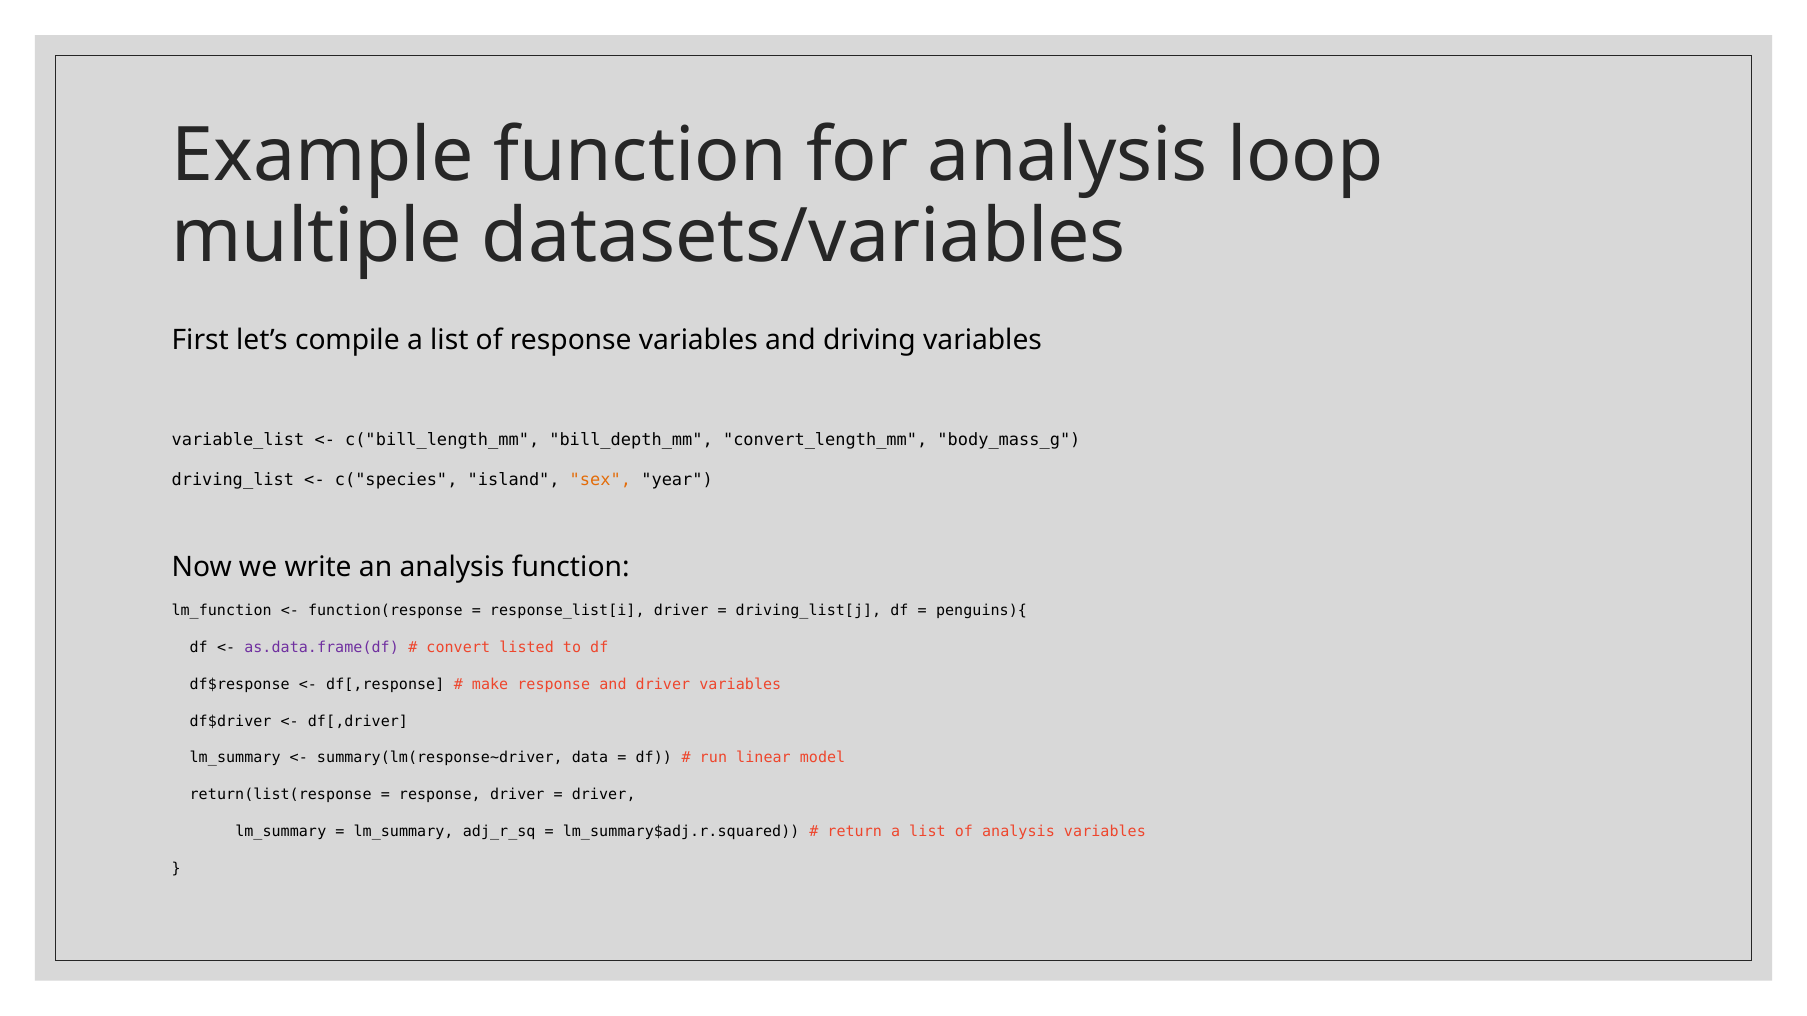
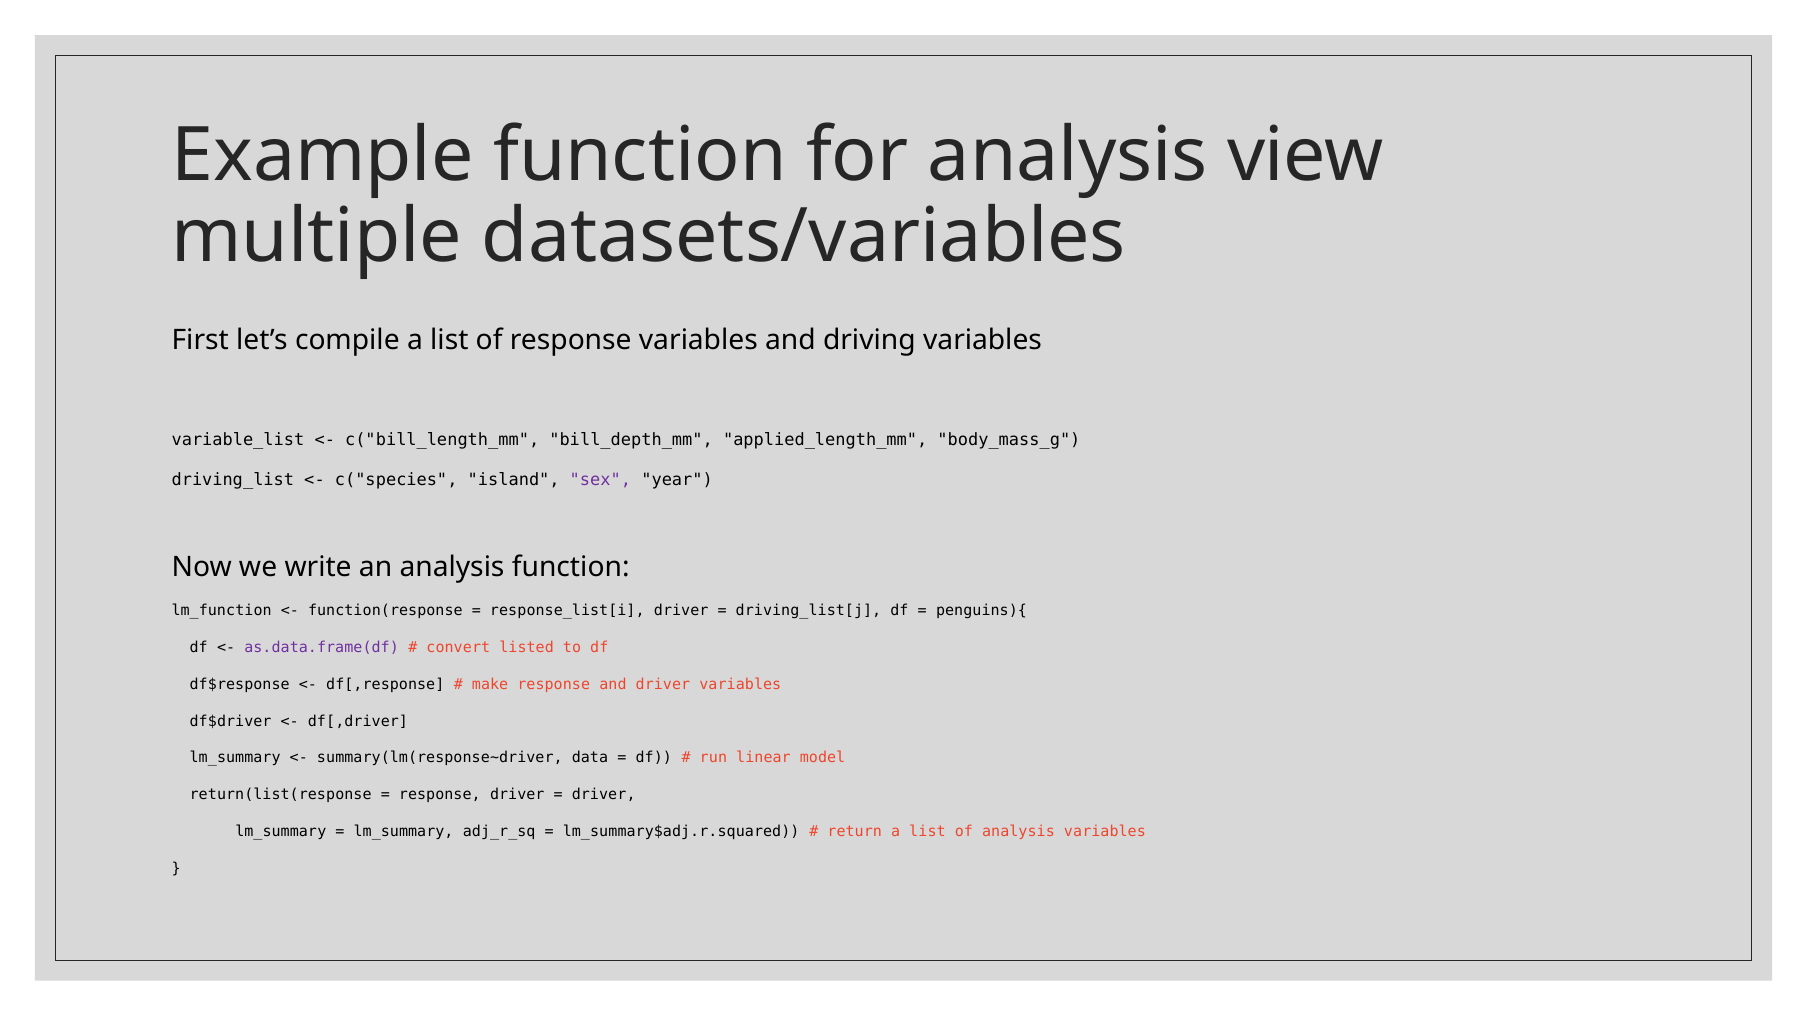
loop: loop -> view (1306, 156)
convert_length_mm: convert_length_mm -> applied_length_mm (825, 440)
sex colour: orange -> purple (600, 480)
